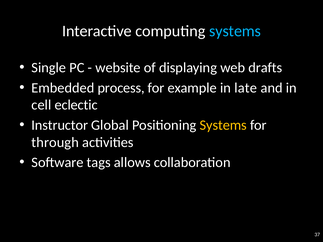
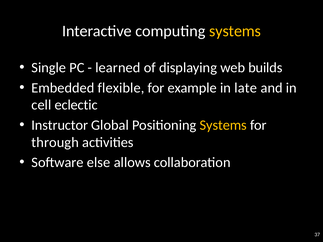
systems colour: light blue -> yellow (235, 31)
website: website -> learned (118, 68)
drafts: drafts -> builds (265, 68)
process: process -> flexible (121, 88)
tags: tags -> else (99, 163)
